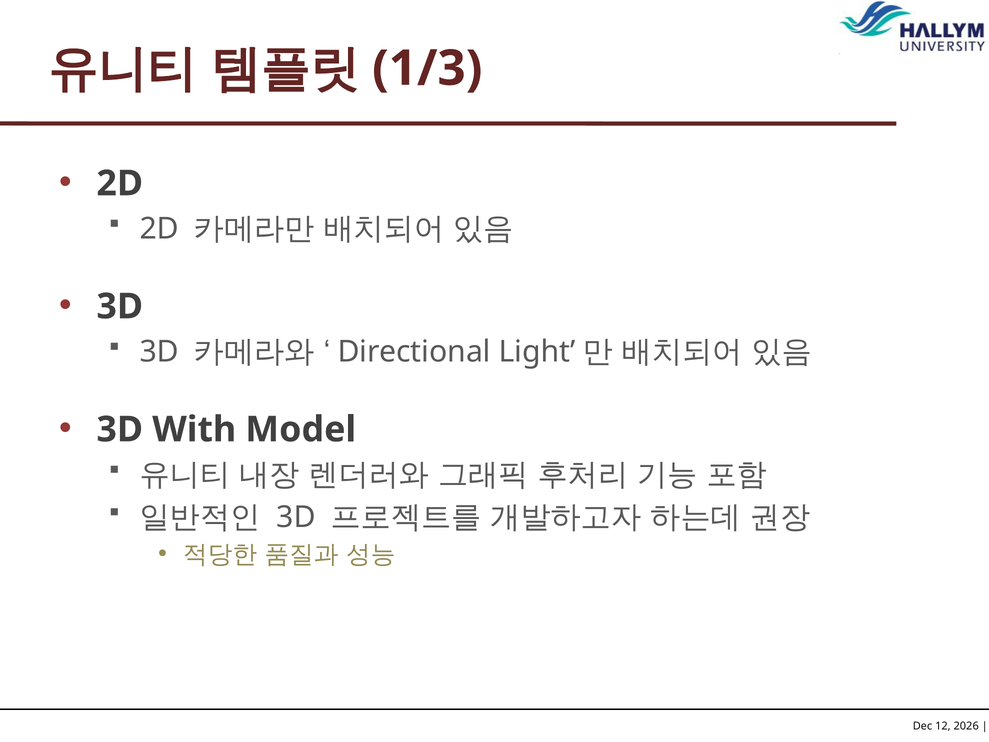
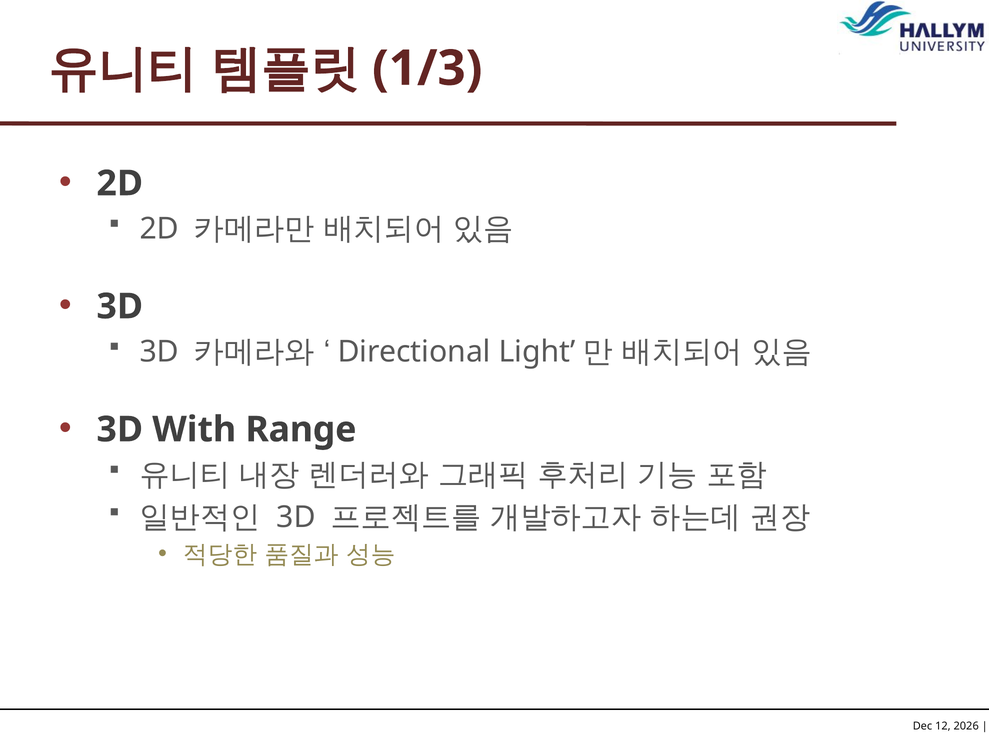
Model: Model -> Range (301, 429)
